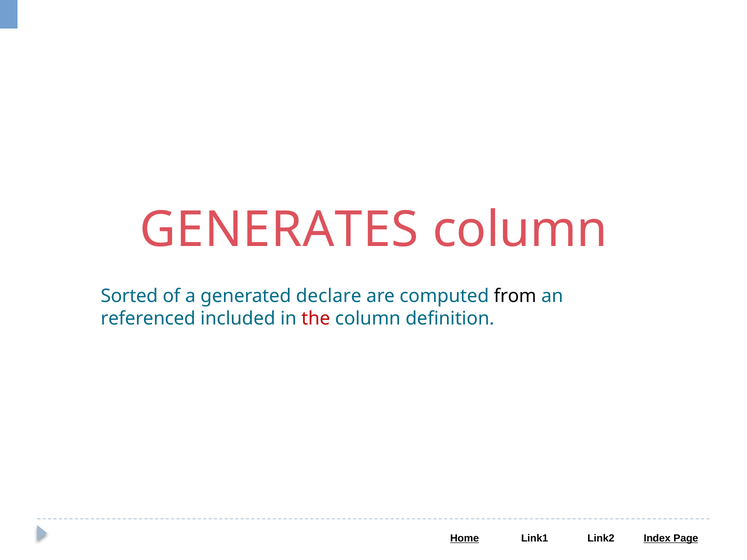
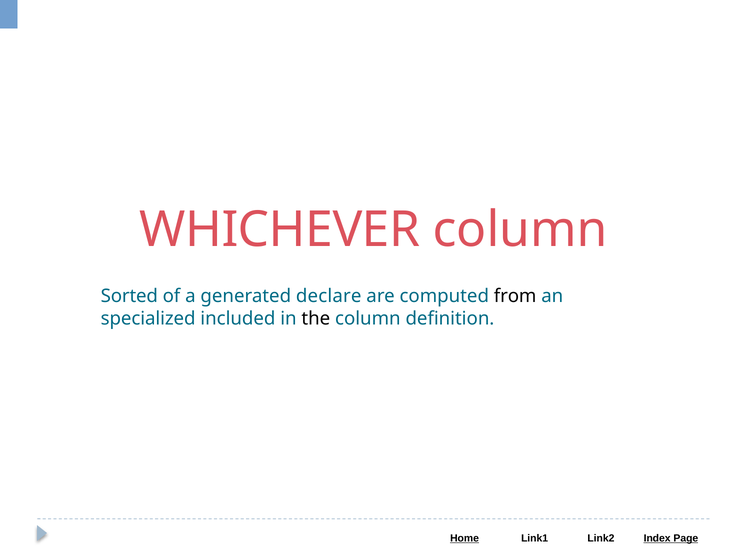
GENERATES: GENERATES -> WHICHEVER (280, 230)
referenced: referenced -> specialized (148, 319)
the colour: red -> black (316, 319)
